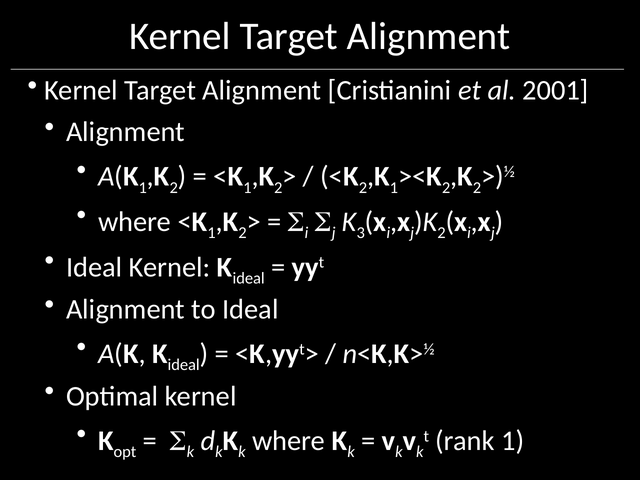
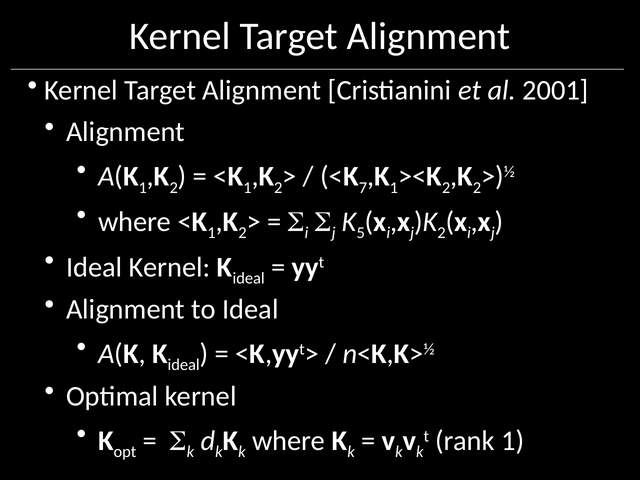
2: 2 -> 7 (363, 188)
3: 3 -> 5 (361, 233)
